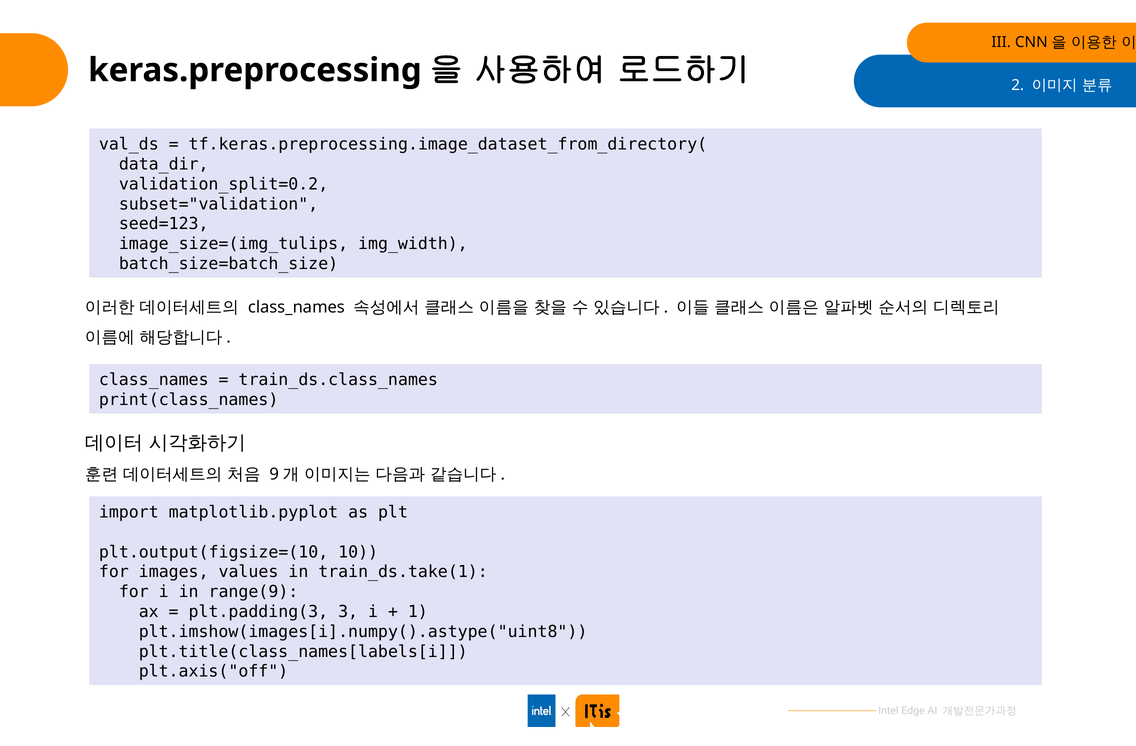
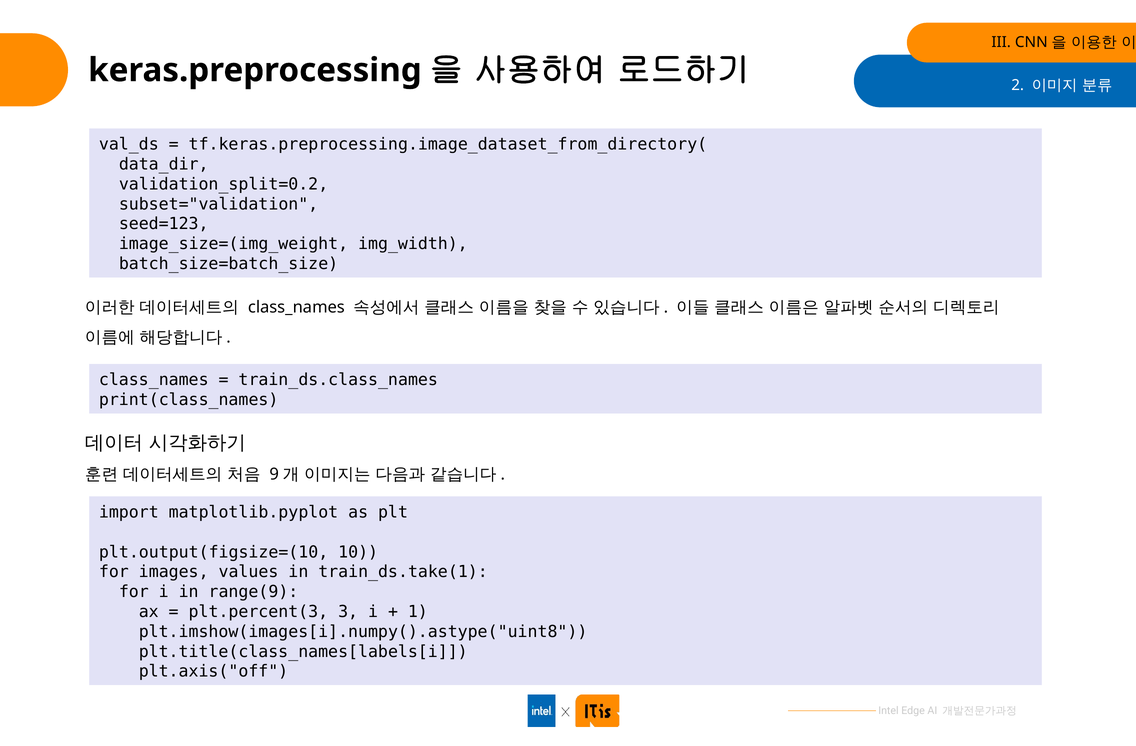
image_size=(img_tulips: image_size=(img_tulips -> image_size=(img_weight (234, 244)
plt.padding(3: plt.padding(3 -> plt.percent(3 (258, 612)
